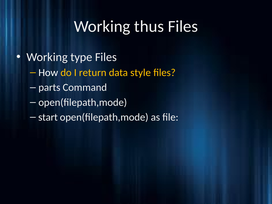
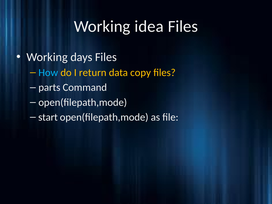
thus: thus -> idea (149, 26)
type: type -> days (81, 57)
How colour: white -> light blue (48, 73)
style: style -> copy (141, 73)
